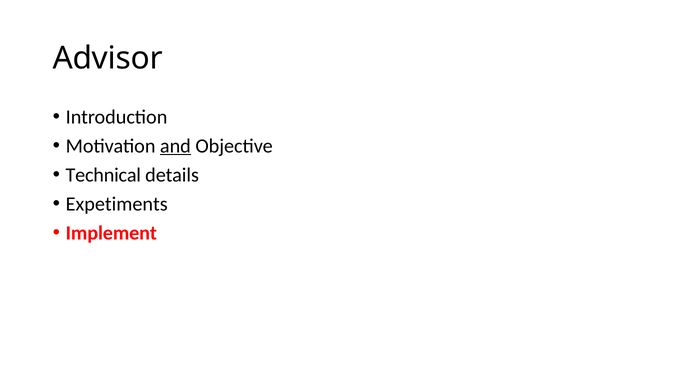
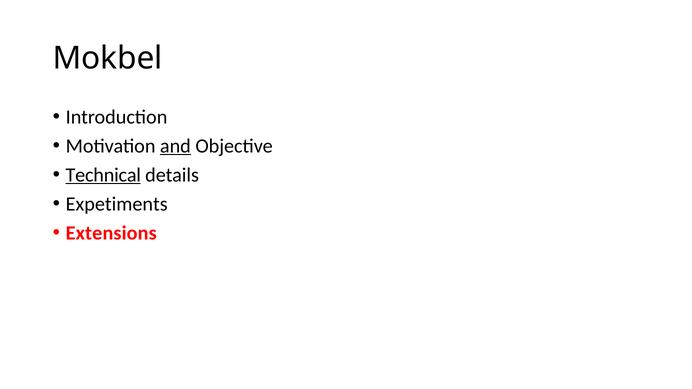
Advisor: Advisor -> Mokbel (108, 58)
Technical underline: none -> present (103, 175)
Implement: Implement -> Extensions (111, 233)
